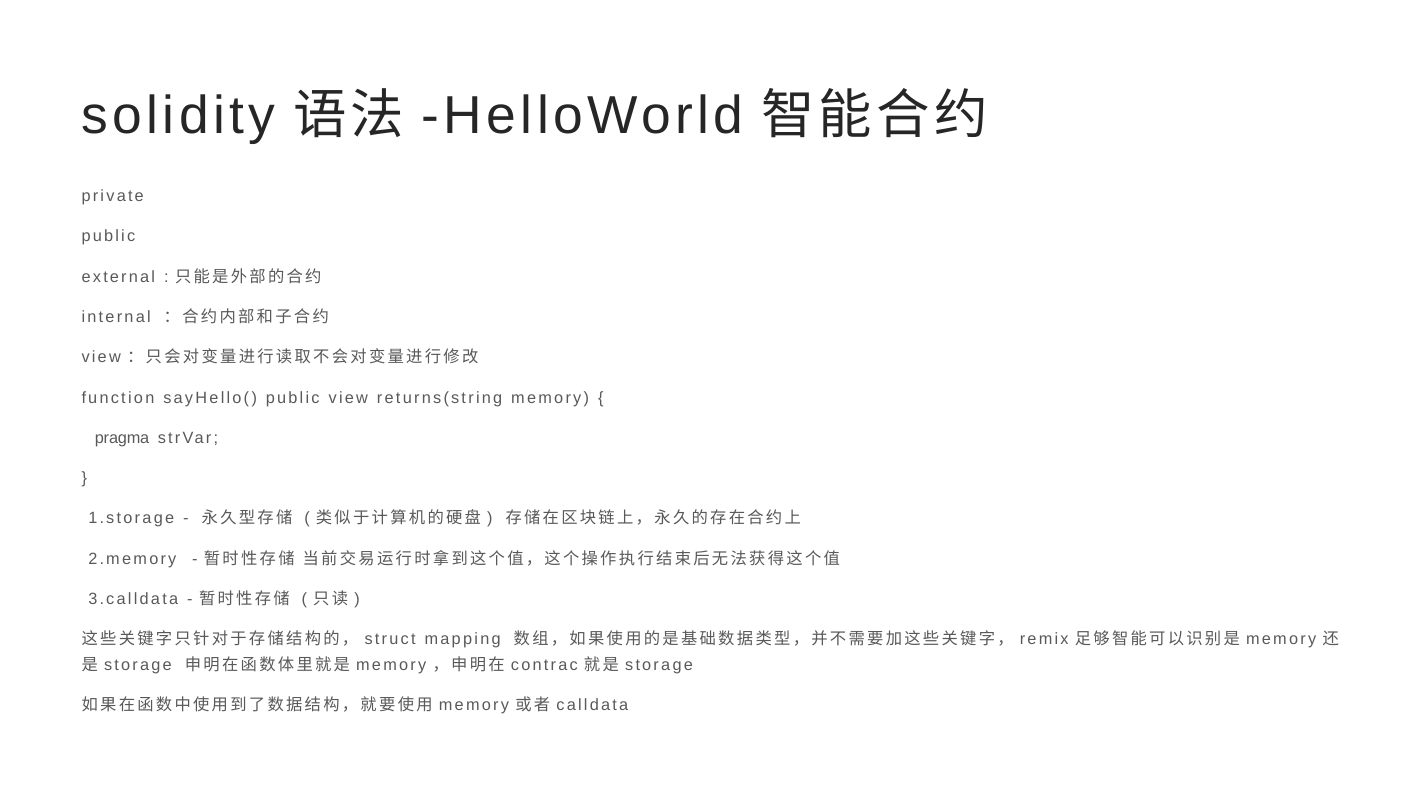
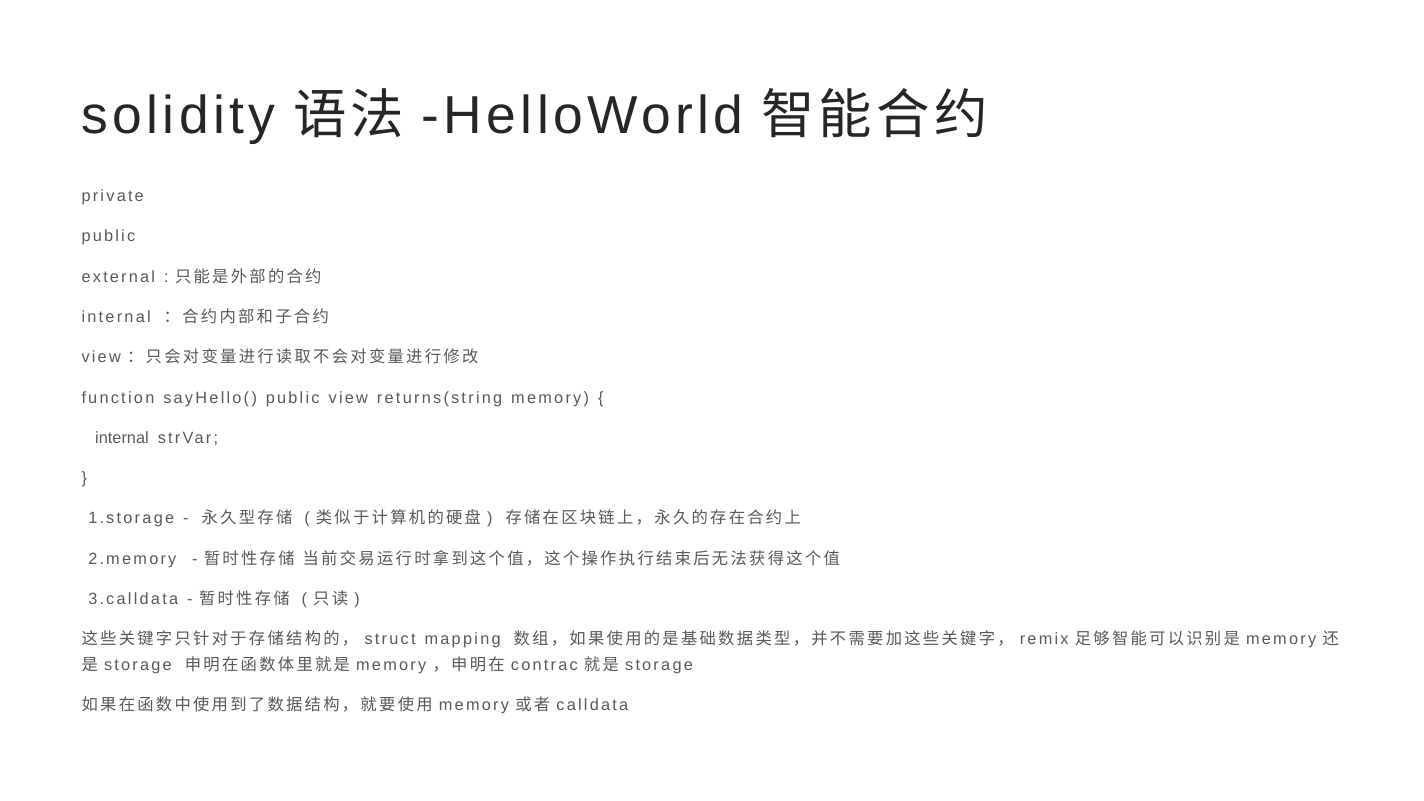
pragma: pragma -> internal (122, 438)
